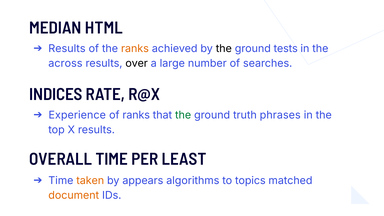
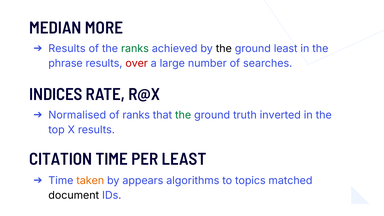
HTML: HTML -> MORE (104, 28)
ranks colour: orange -> green (135, 49)
ground tests: tests -> least (286, 49)
across: across -> phrase (65, 63)
over colour: black -> red (137, 63)
Experience: Experience -> Normalised (77, 115)
phrases: phrases -> inverted (280, 115)
OVERALL: OVERALL -> CITATION (61, 159)
document colour: orange -> black (74, 195)
